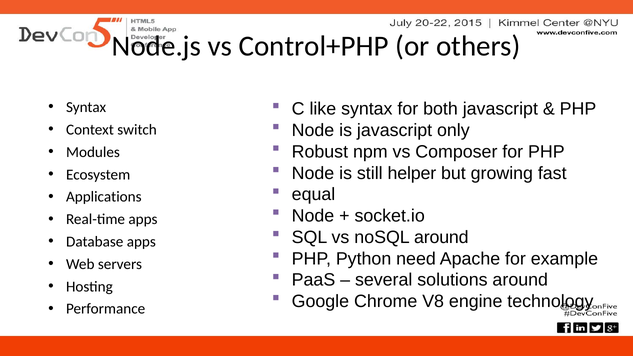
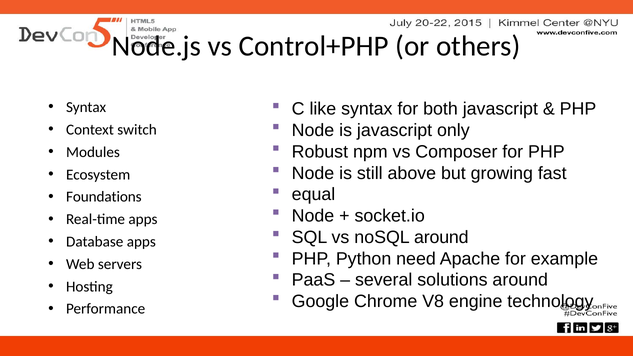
helper: helper -> above (412, 173)
Applications: Applications -> Foundations (104, 197)
